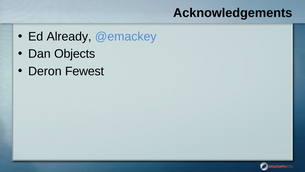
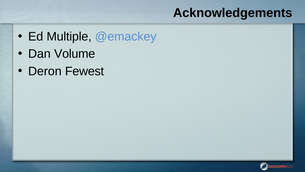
Already: Already -> Multiple (69, 37)
Objects: Objects -> Volume (75, 54)
